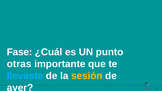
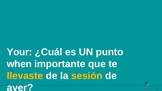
Fase: Fase -> Your (20, 52)
otras: otras -> when (19, 64)
llevaste colour: light blue -> yellow (25, 76)
